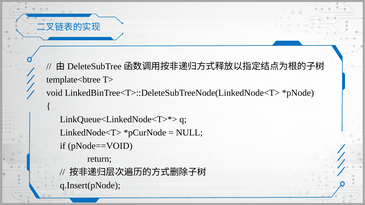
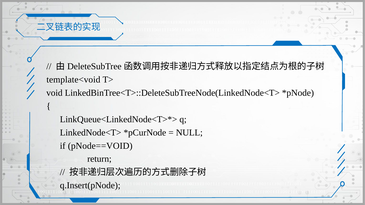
template<btree: template<btree -> template<void (73, 80)
